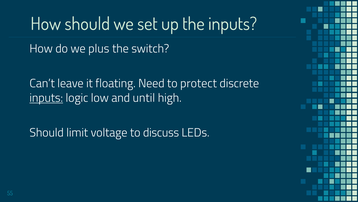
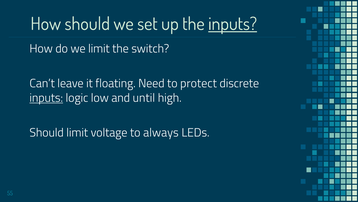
inputs underline: none -> present (233, 24)
we plus: plus -> limit (99, 49)
discuss: discuss -> always (161, 132)
